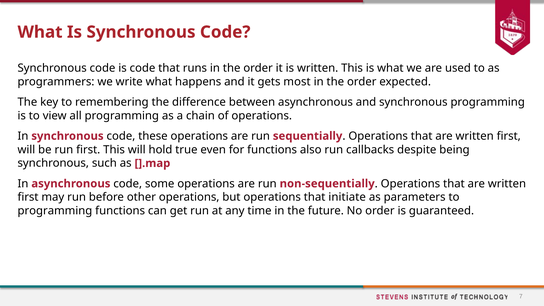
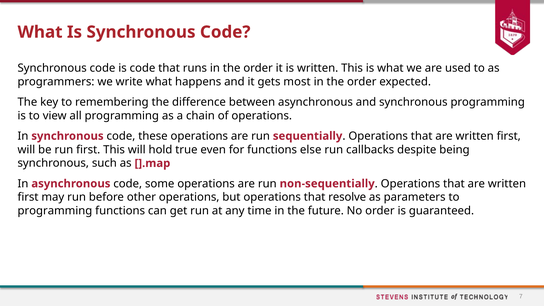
also: also -> else (311, 150)
initiate: initiate -> resolve (347, 197)
